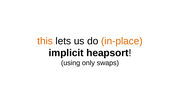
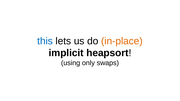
this colour: orange -> blue (45, 41)
